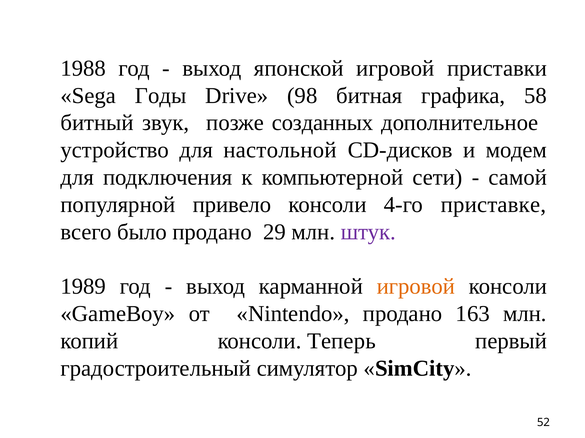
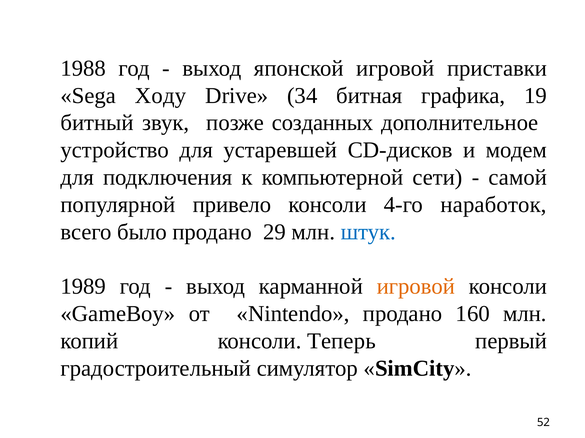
Годы: Годы -> Ходу (161, 96)
98: 98 -> 34 (302, 96)
58: 58 -> 19 (535, 96)
настольной: настольной -> устаревшей (280, 150)
приставке: приставке -> наработок (494, 205)
штук colour: purple -> blue (368, 232)
163: 163 -> 160 (473, 314)
